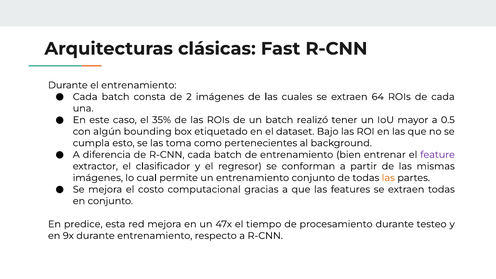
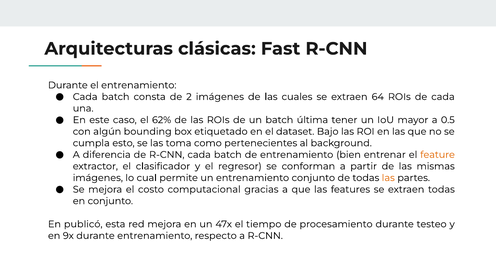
35%: 35% -> 62% (162, 120)
realizó: realizó -> última (312, 120)
feature colour: purple -> orange (438, 155)
predice: predice -> publicó (83, 224)
